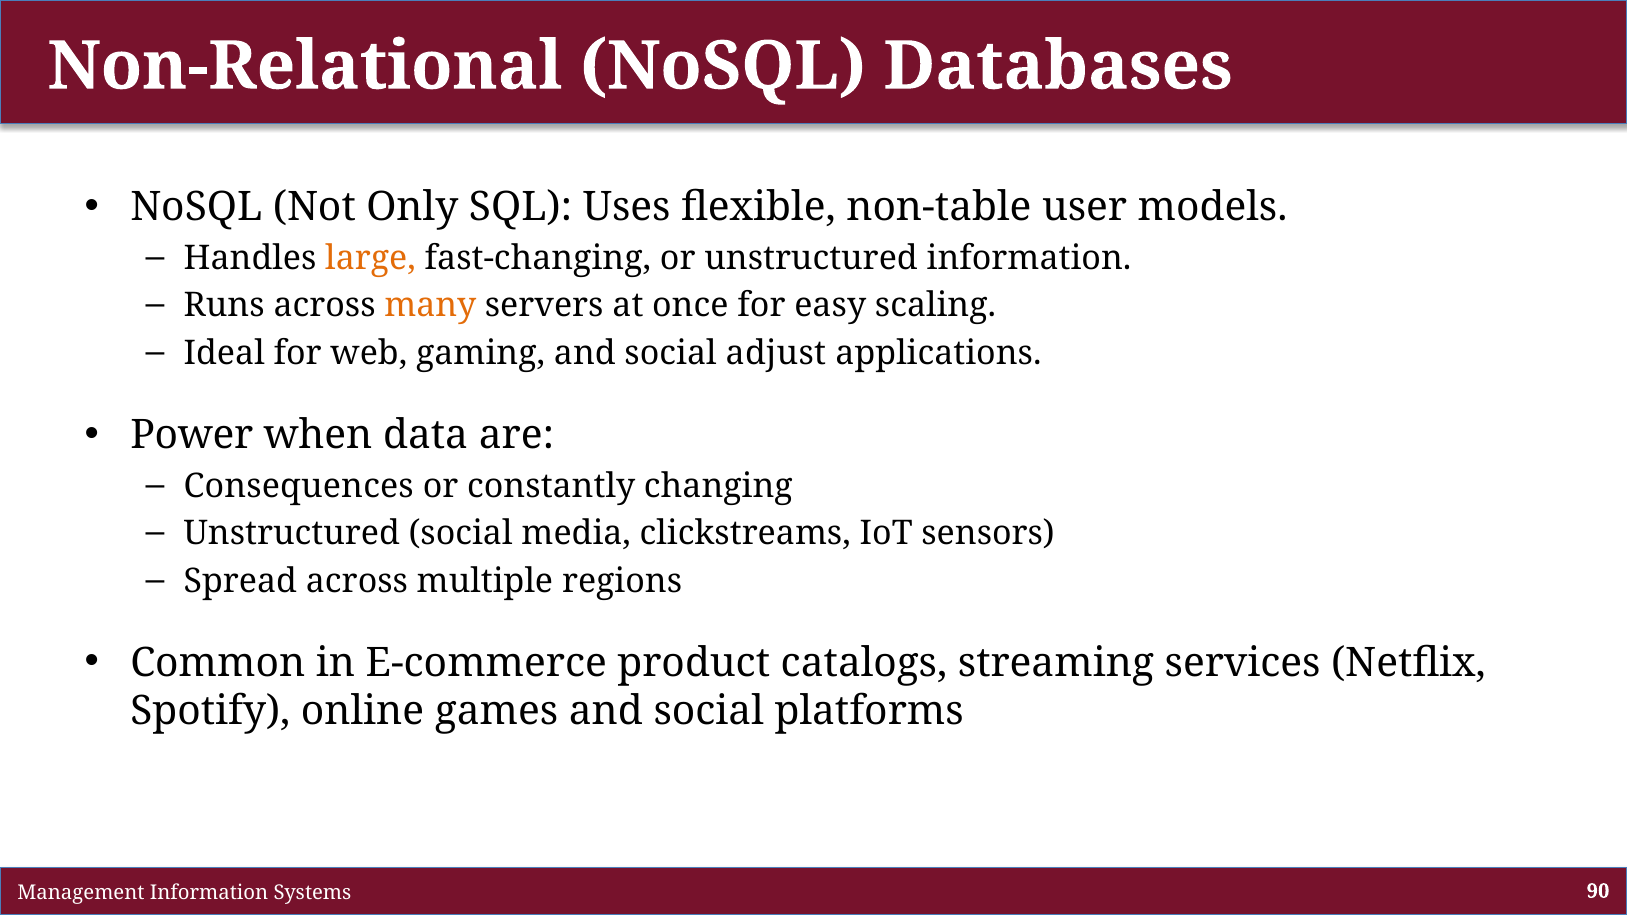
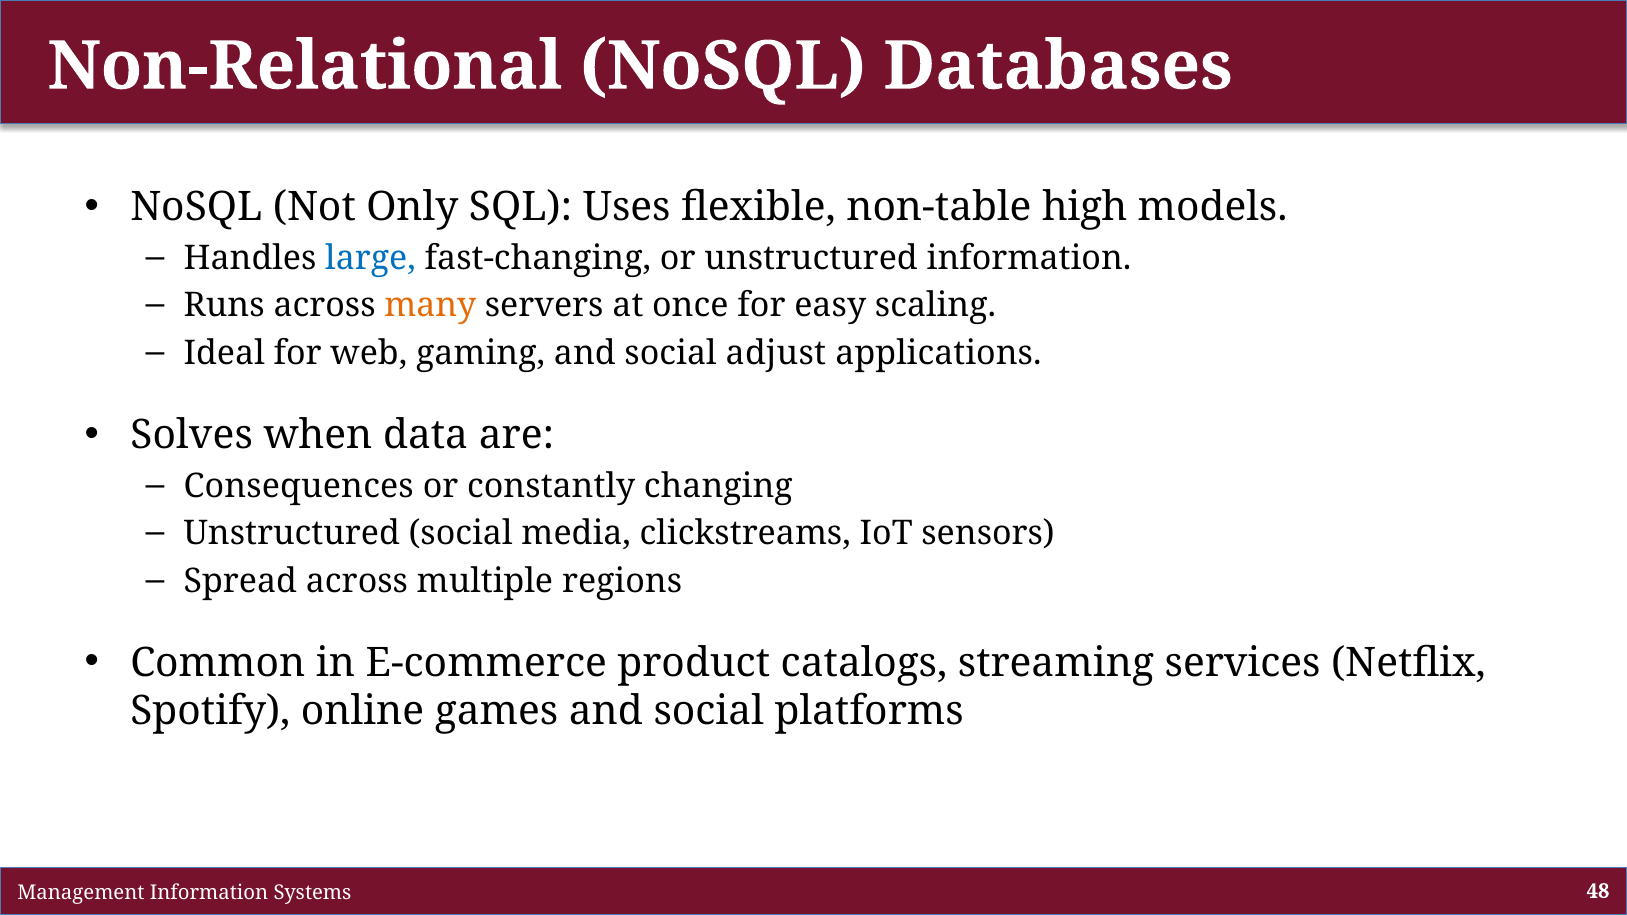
user: user -> high (1085, 207)
large colour: orange -> blue (371, 258)
Power: Power -> Solves (192, 435)
90: 90 -> 48 (1598, 892)
